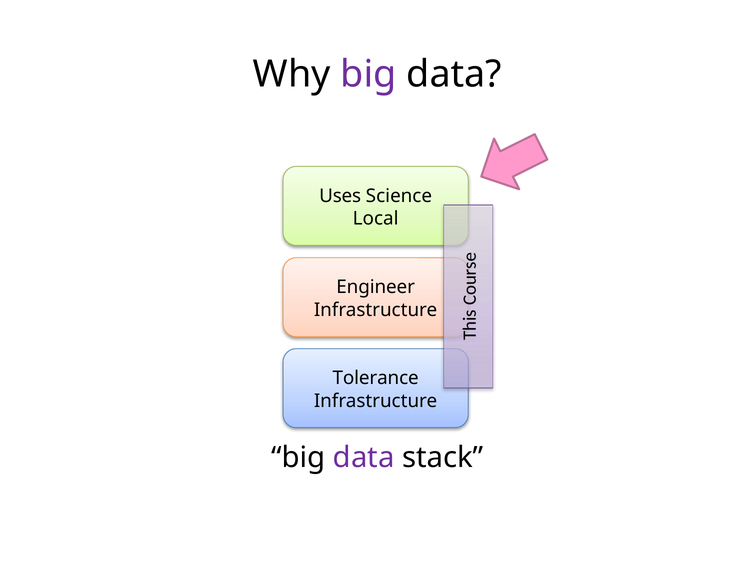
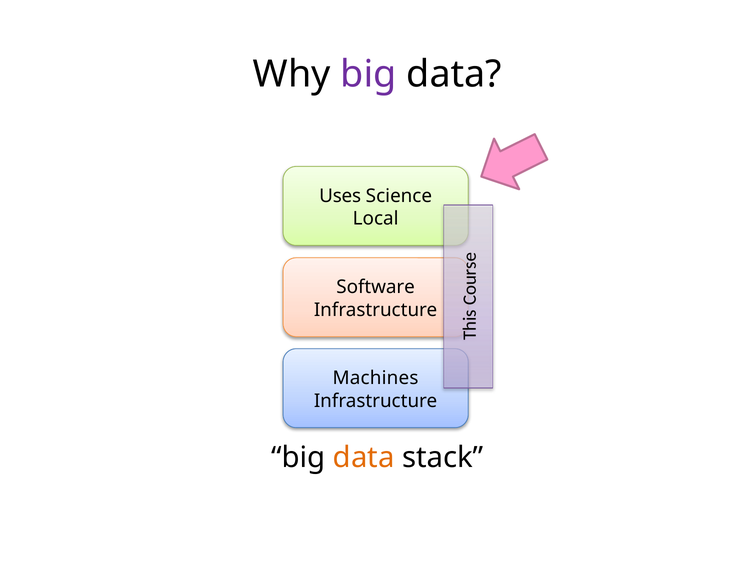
Engineer: Engineer -> Software (376, 287)
Tolerance: Tolerance -> Machines (375, 378)
data colour: purple -> orange (364, 458)
